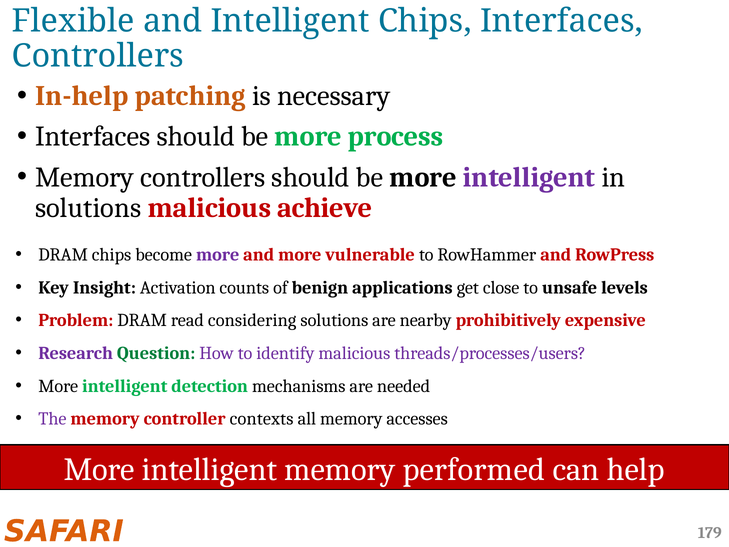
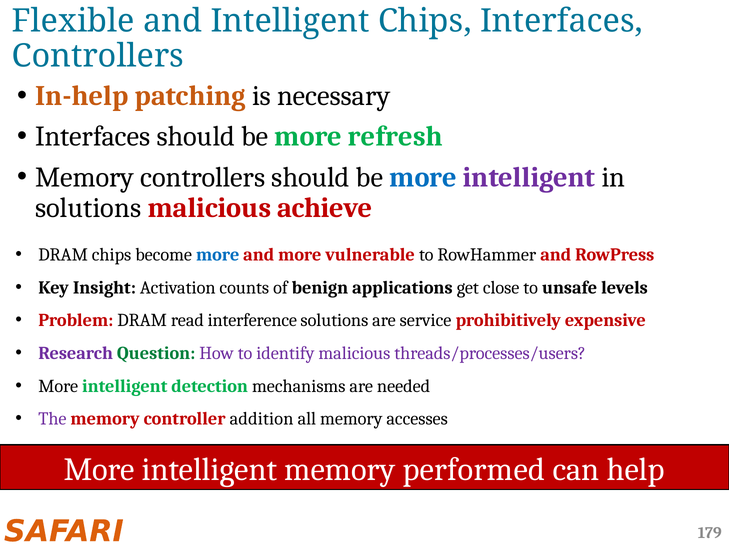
process: process -> refresh (395, 136)
more colour: black -> blue (423, 177)
more colour: purple -> blue (218, 255)
considering: considering -> interference (252, 320)
nearby: nearby -> service (426, 320)
contexts: contexts -> addition (262, 419)
